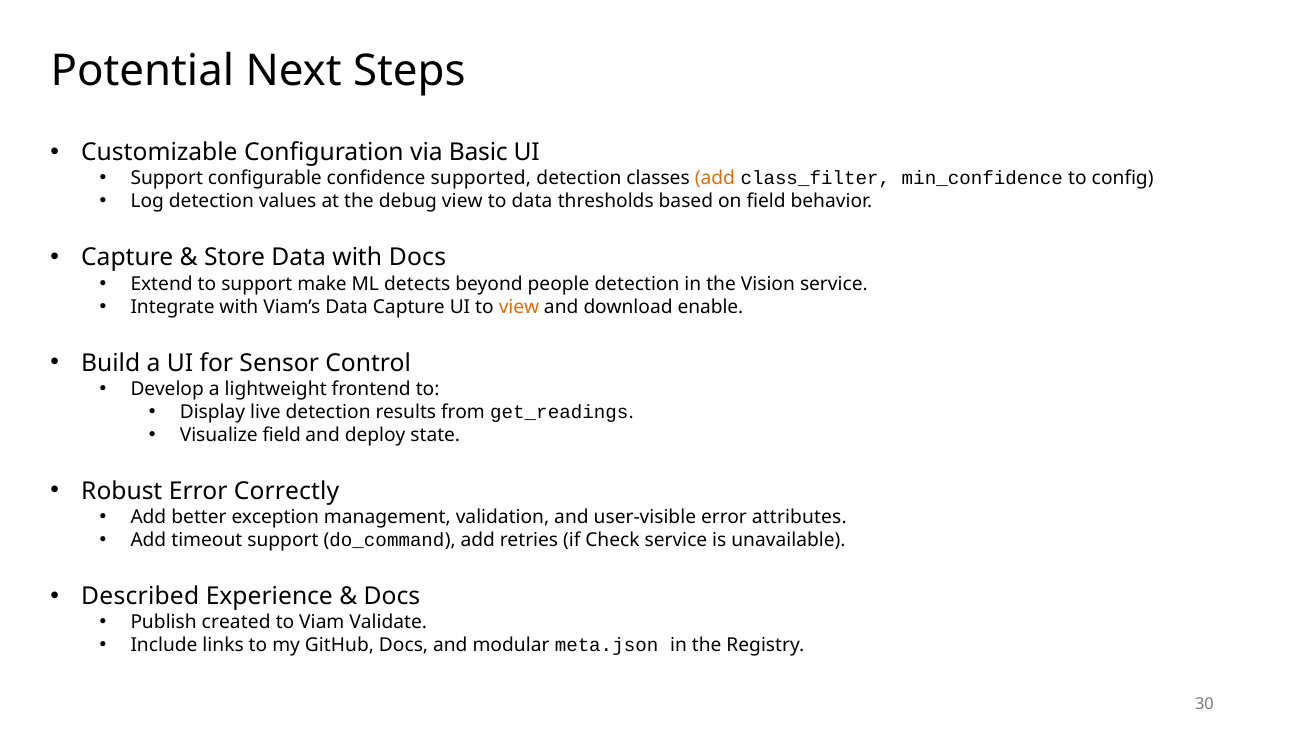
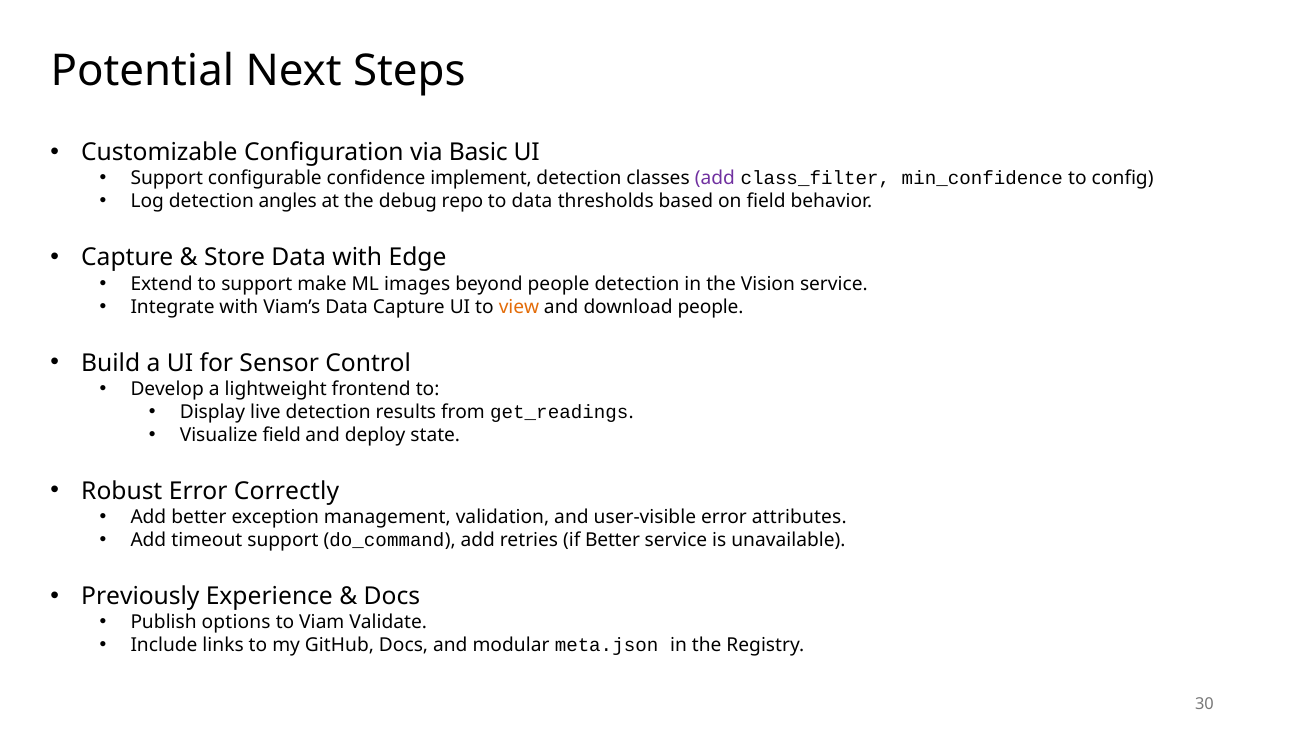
supported: supported -> implement (481, 179)
add colour: orange -> purple (715, 179)
values: values -> angles (288, 202)
debug view: view -> repo (462, 202)
with Docs: Docs -> Edge (418, 258)
detects: detects -> images (417, 284)
download enable: enable -> people (711, 307)
if Check: Check -> Better (613, 540)
Described: Described -> Previously (140, 596)
created: created -> options (236, 622)
